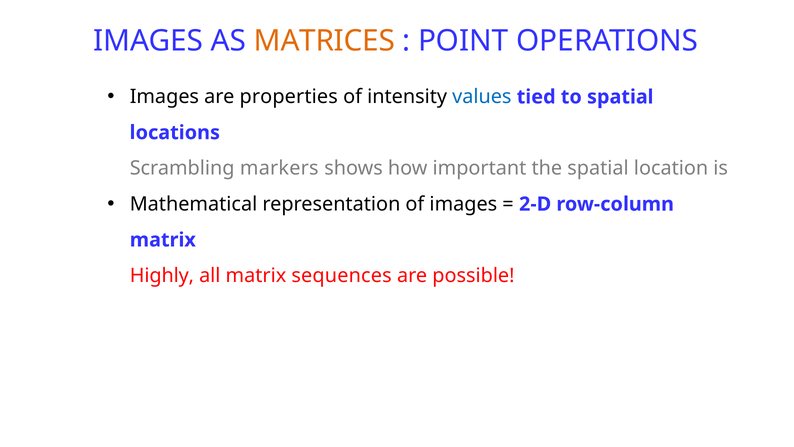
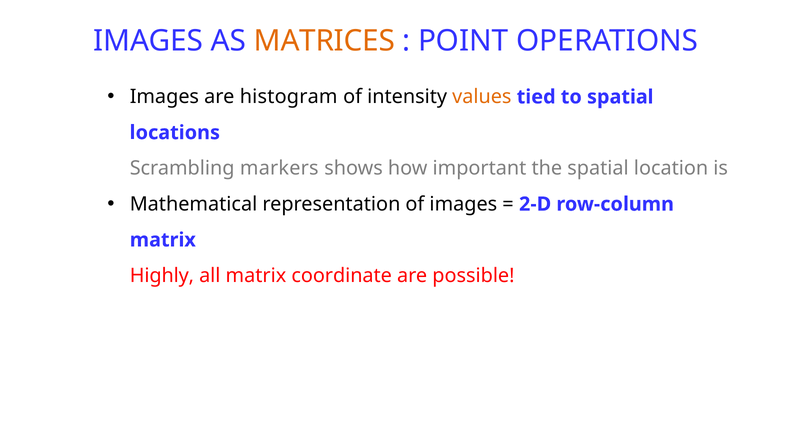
properties: properties -> histogram (289, 97)
values colour: blue -> orange (482, 97)
sequences: sequences -> coordinate (342, 275)
